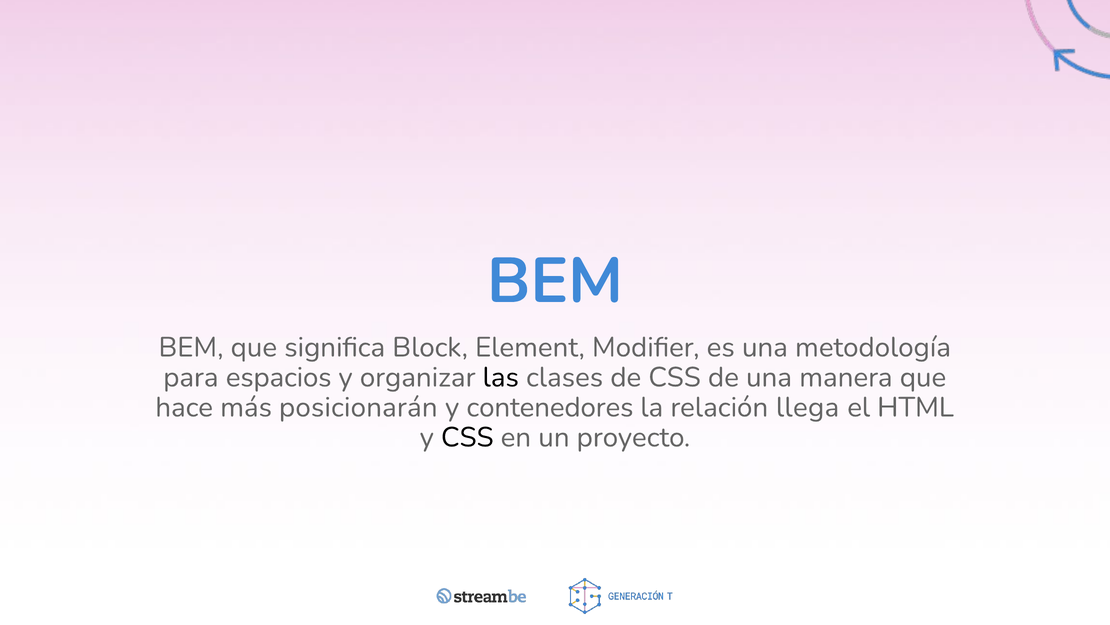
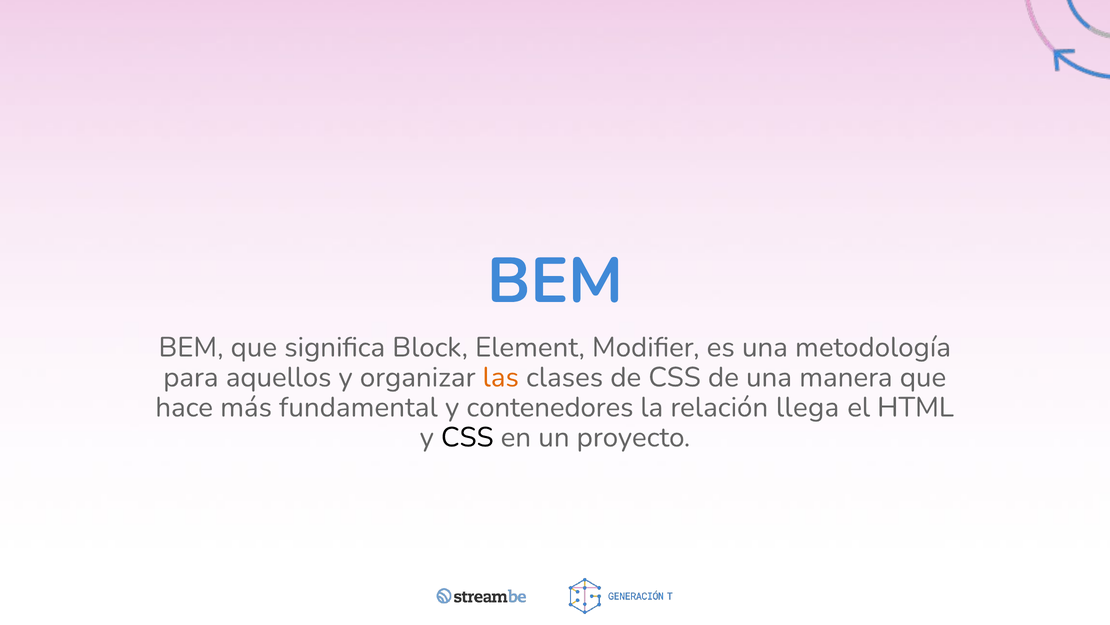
espacios: espacios -> aquellos (279, 377)
las colour: black -> orange (501, 377)
posicionarán: posicionarán -> fundamental (358, 407)
